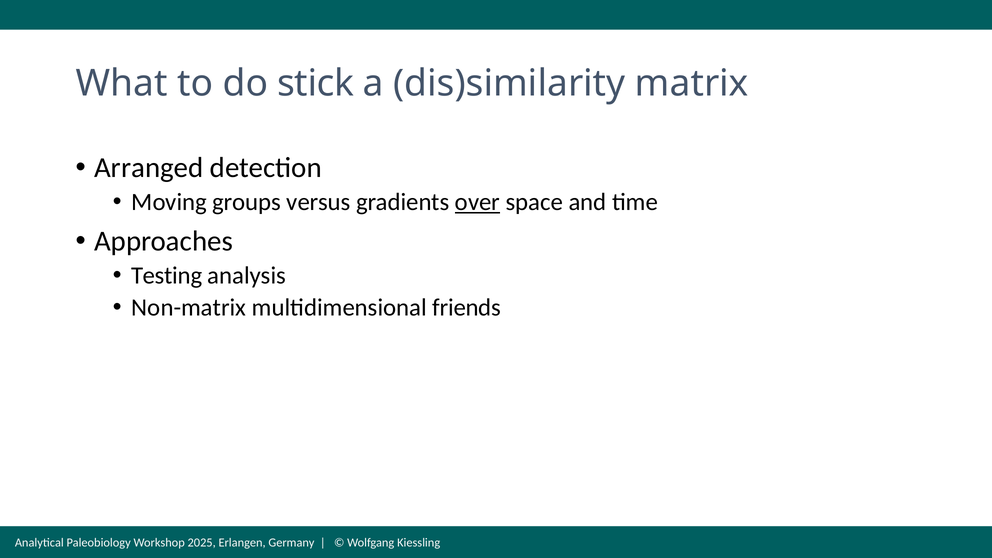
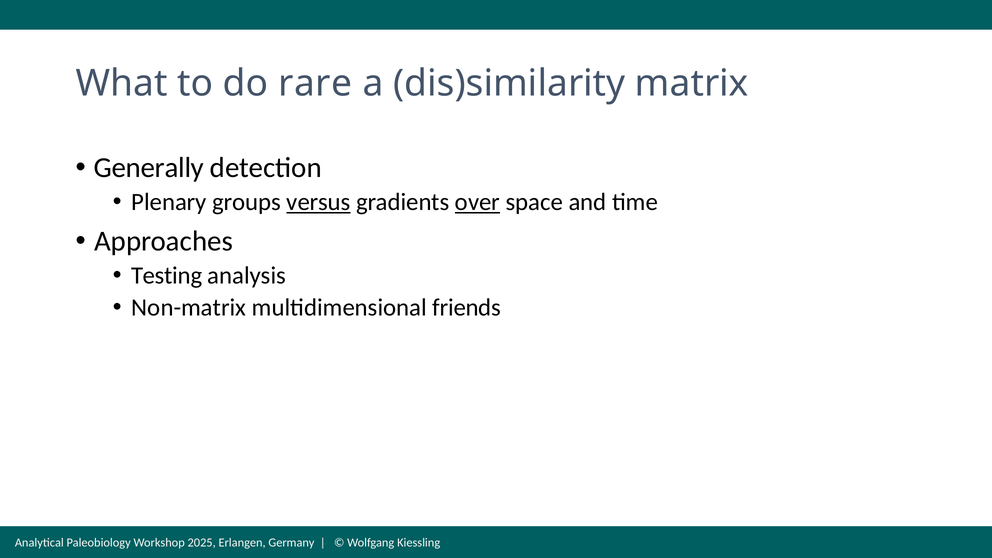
stick: stick -> rare (315, 83)
Arranged: Arranged -> Generally (149, 168)
Moving: Moving -> Plenary (169, 202)
versus underline: none -> present (318, 202)
